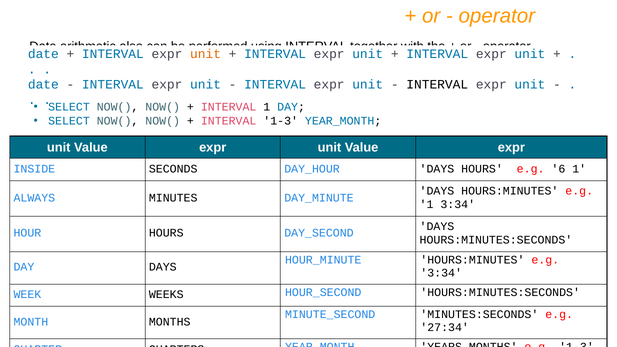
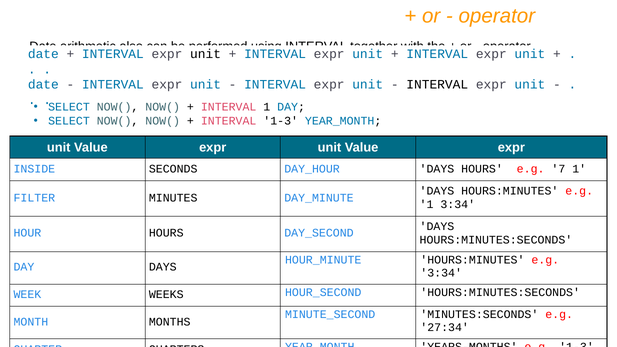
unit colour: orange -> black (206, 54)
6: 6 -> 7 (558, 169)
ALWAYS: ALWAYS -> FILTER (34, 198)
